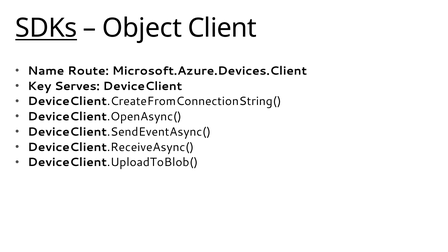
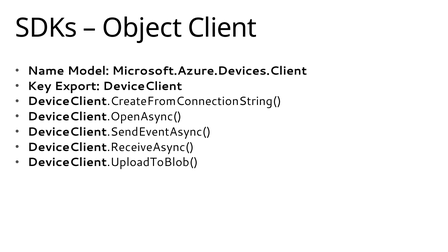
SDKs underline: present -> none (46, 28)
Route: Route -> Model (88, 71)
Serves: Serves -> Export (77, 86)
